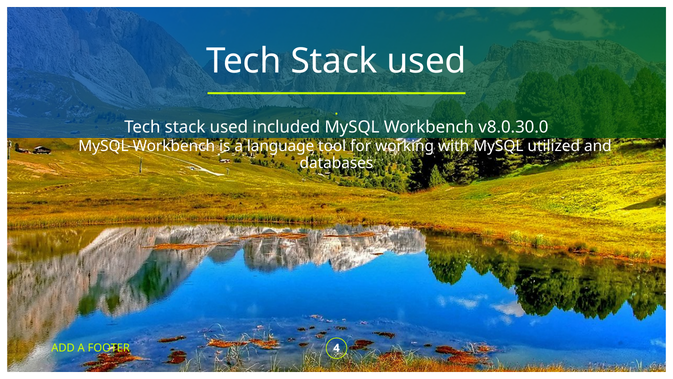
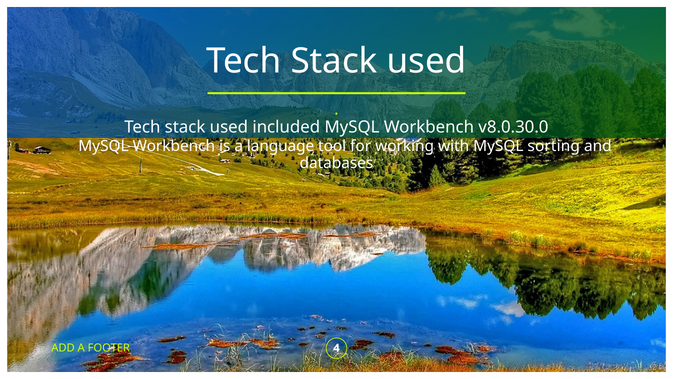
utilized: utilized -> sorting (554, 146)
